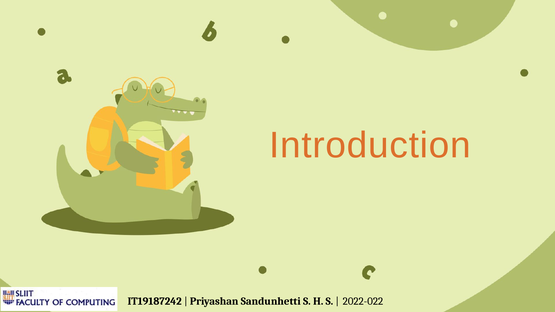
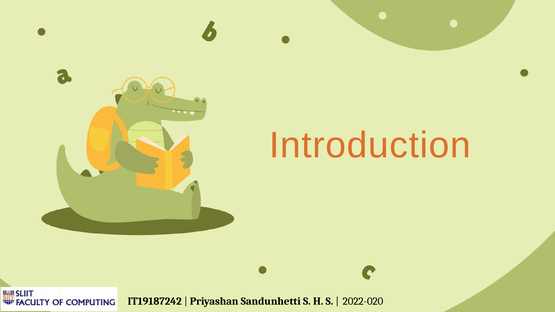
2022-022: 2022-022 -> 2022-020 (363, 302)
